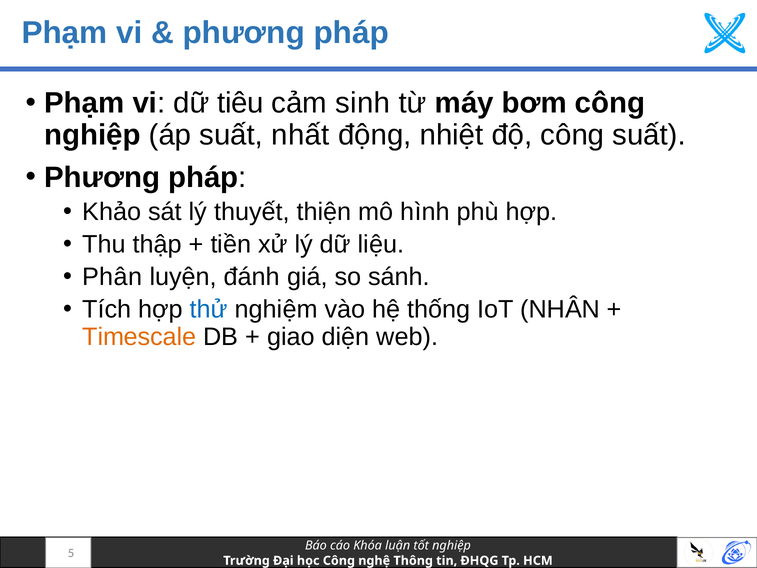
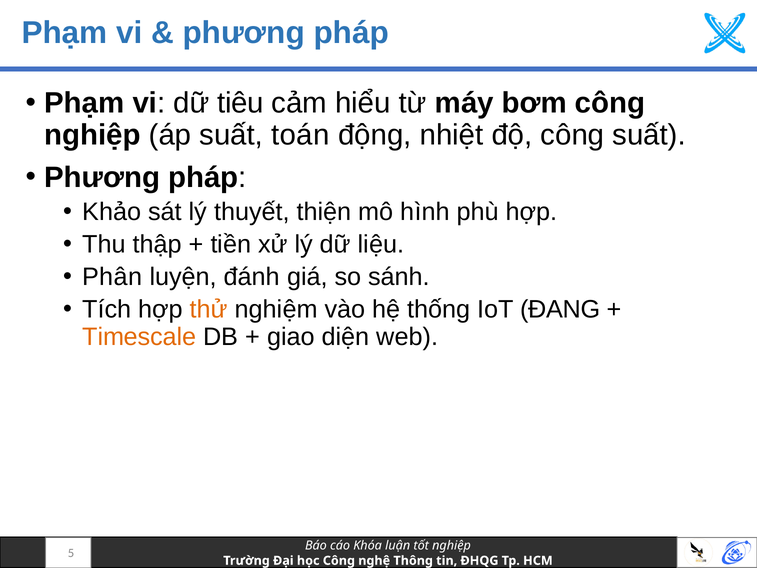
sinh: sinh -> hiểu (363, 103)
nhất: nhất -> toán (300, 135)
thử colour: blue -> orange (209, 309)
NHÂN: NHÂN -> ĐANG (560, 309)
